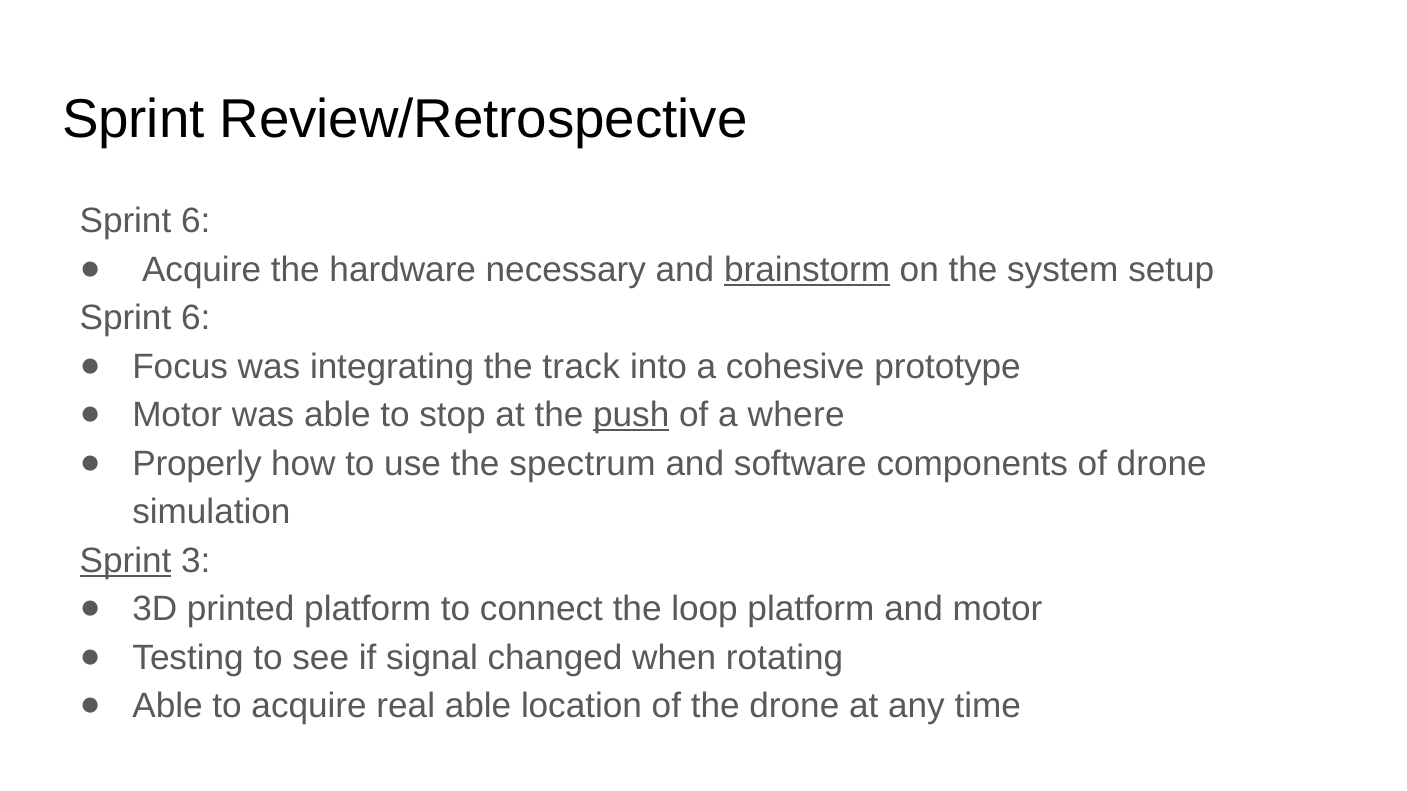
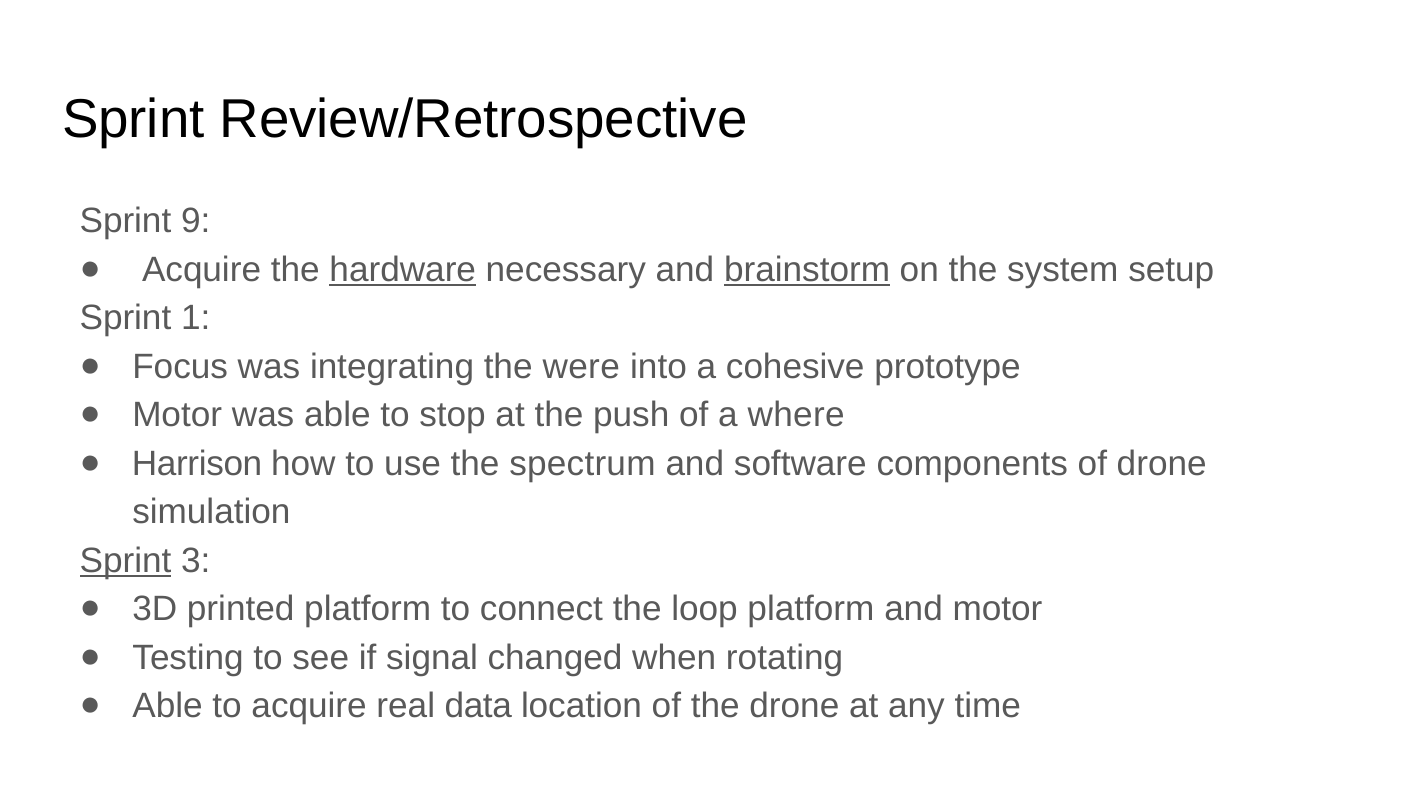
6: 6 -> 9 (196, 221)
hardware underline: none -> present (403, 270)
6: 6 -> 1 (196, 318)
track: track -> were (581, 367)
push underline: present -> none (631, 415)
Properly: Properly -> Harrison (197, 464)
real able: able -> data (478, 707)
